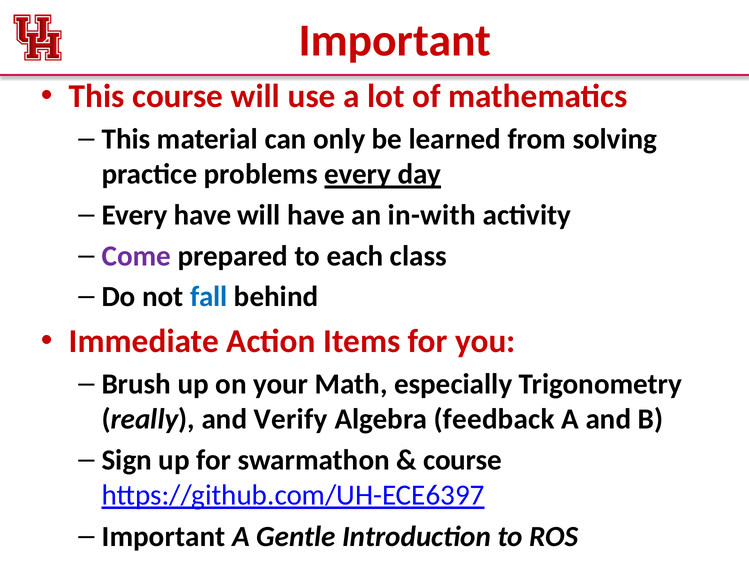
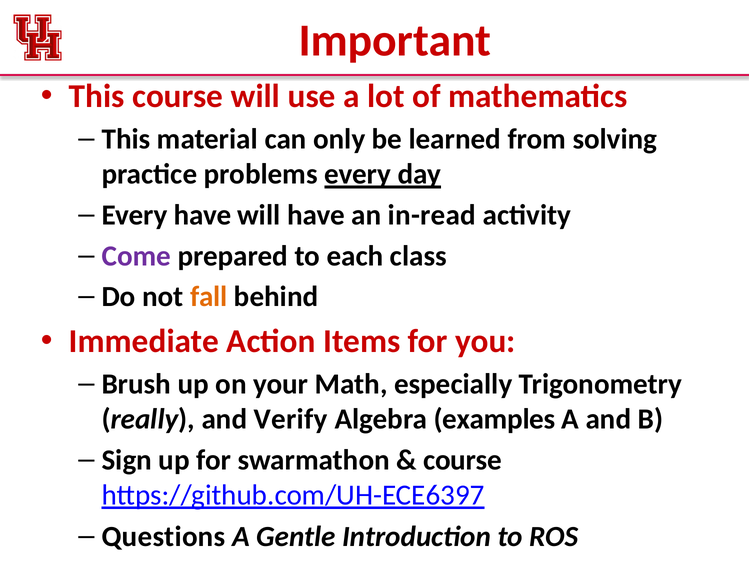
in-with: in-with -> in-read (432, 215)
fall colour: blue -> orange (209, 297)
feedback: feedback -> examples (494, 419)
Important: Important -> Questions (164, 536)
